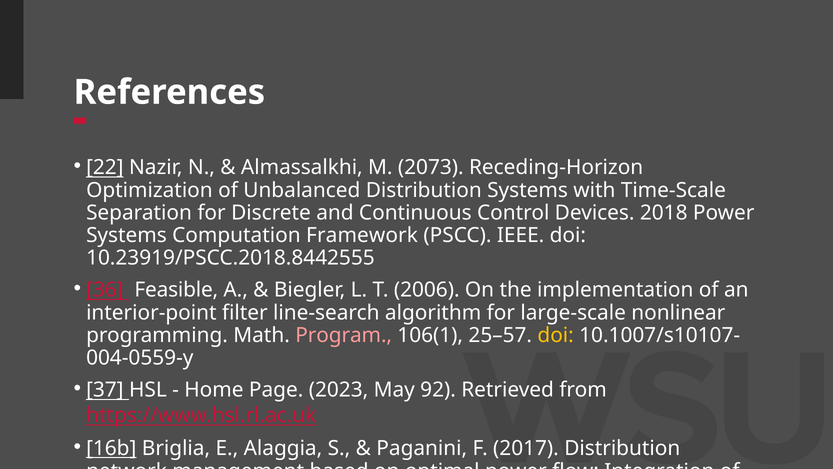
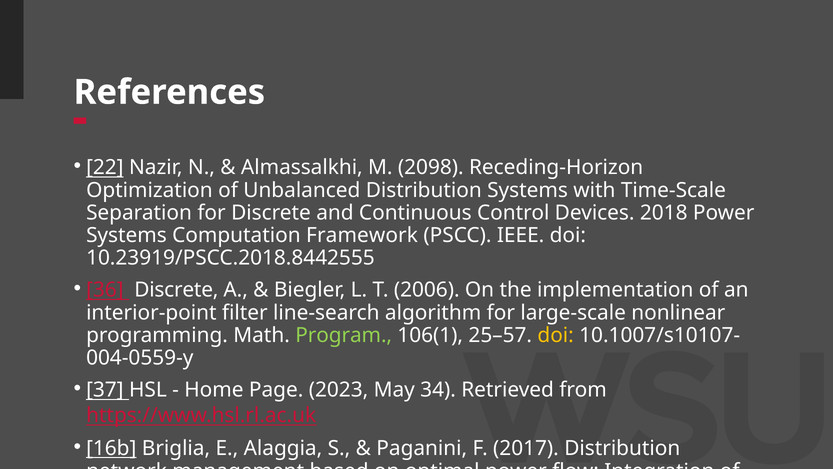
2073: 2073 -> 2098 (431, 167)
36 Feasible: Feasible -> Discrete (176, 290)
Program colour: pink -> light green (344, 335)
92: 92 -> 34 (438, 390)
